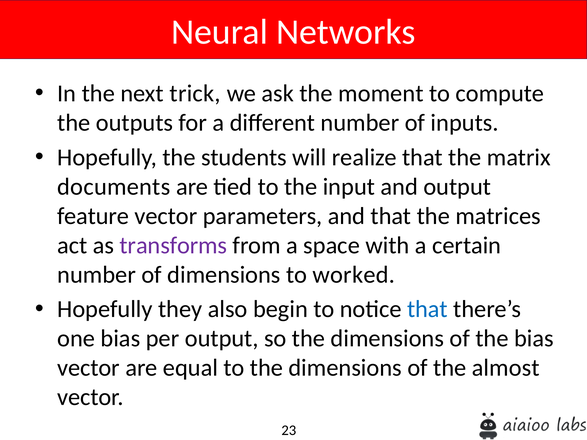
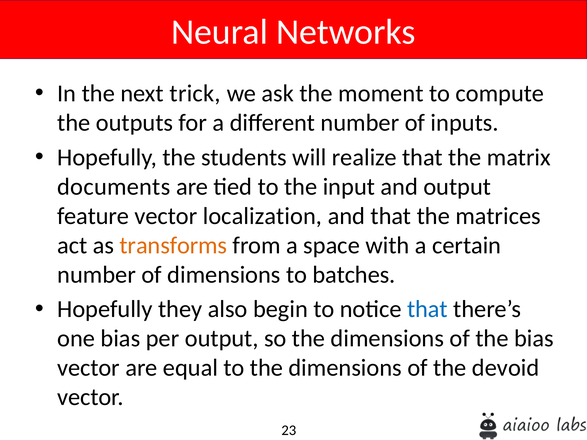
parameters: parameters -> localization (262, 216)
transforms colour: purple -> orange (173, 246)
worked: worked -> batches (354, 275)
almost: almost -> devoid (506, 368)
